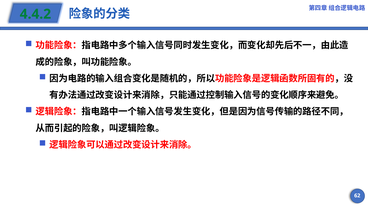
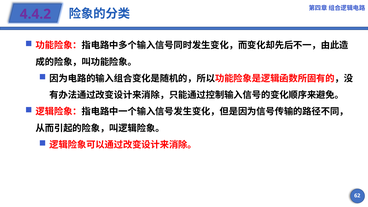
4.4.2 colour: green -> purple (35, 14)
